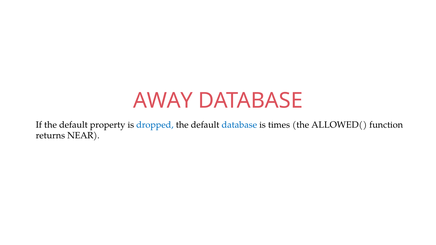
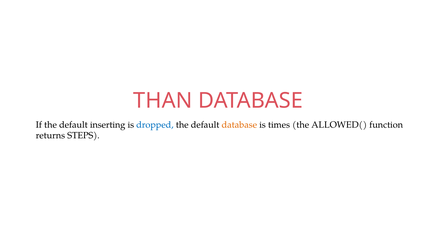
AWAY: AWAY -> THAN (163, 101)
property: property -> inserting (108, 125)
database colour: blue -> orange (239, 125)
NEAR: NEAR -> STEPS (83, 136)
